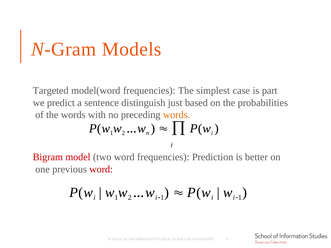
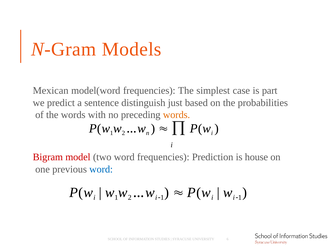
Targeted: Targeted -> Mexican (51, 91)
better: better -> house (256, 157)
word colour: red -> blue (101, 170)
